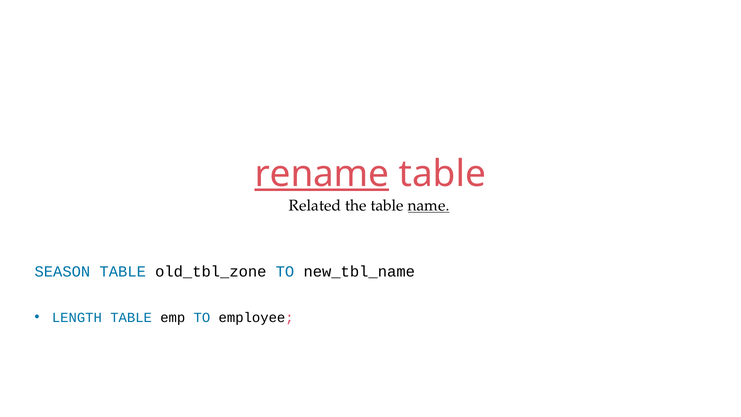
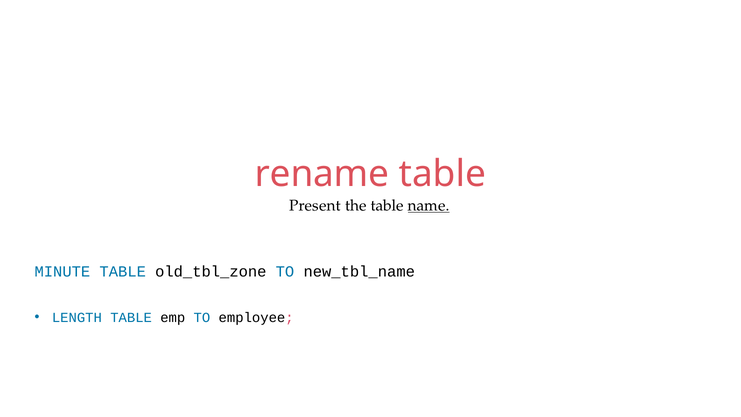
rename underline: present -> none (322, 174)
Related: Related -> Present (315, 205)
SEASON: SEASON -> MINUTE (62, 272)
